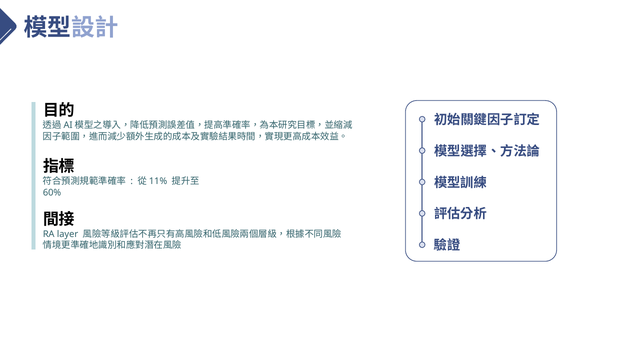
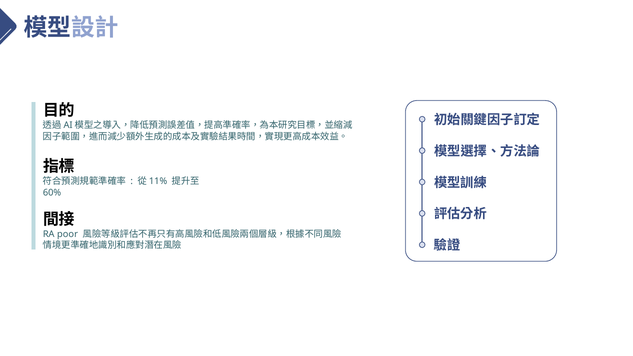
layer: layer -> poor (68, 234)
